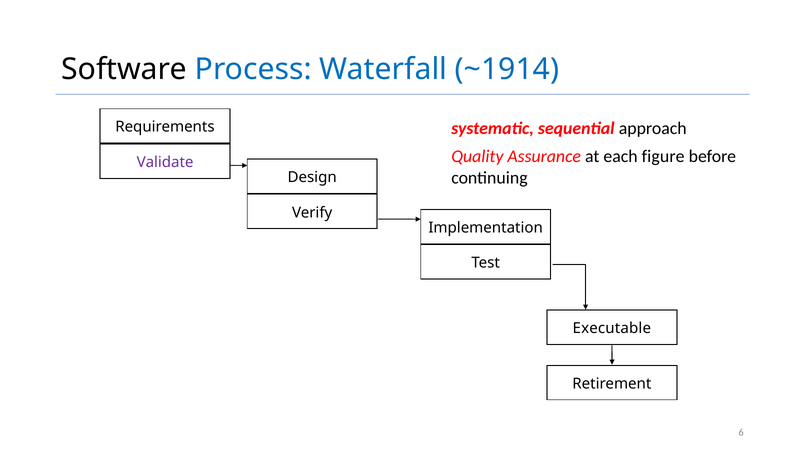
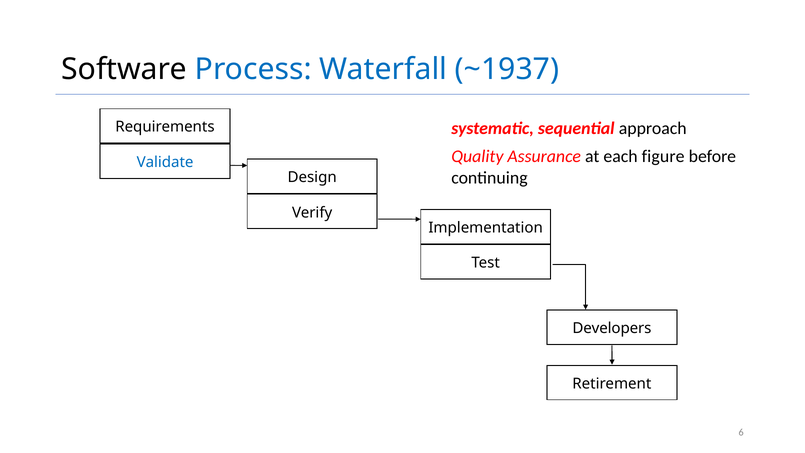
~1914: ~1914 -> ~1937 (507, 69)
Validate colour: purple -> blue (165, 162)
Executable: Executable -> Developers (612, 328)
